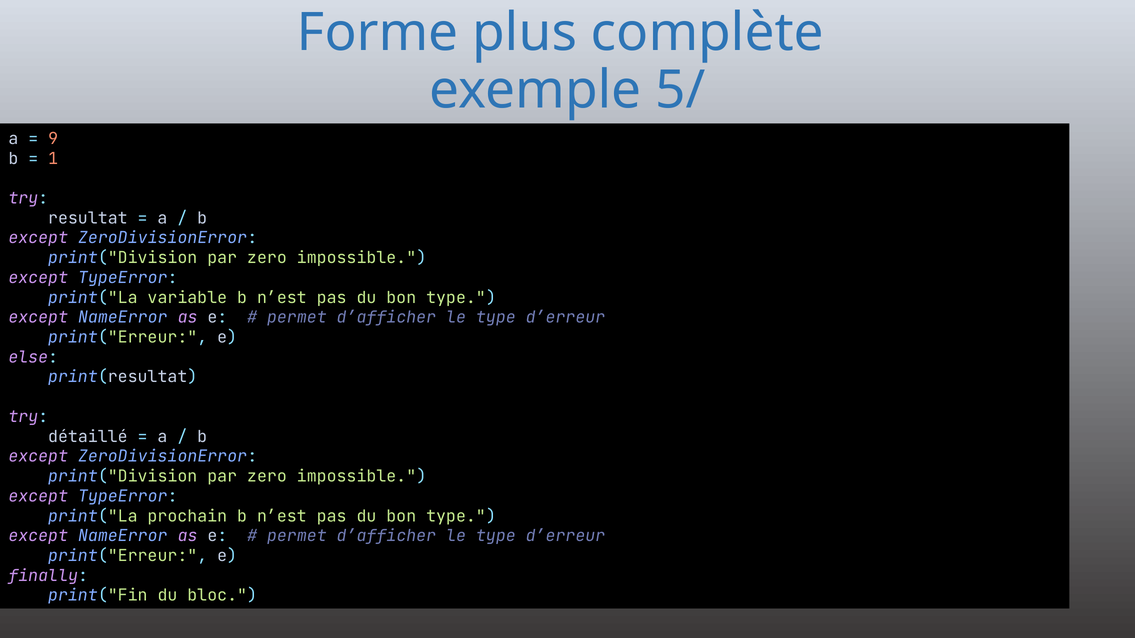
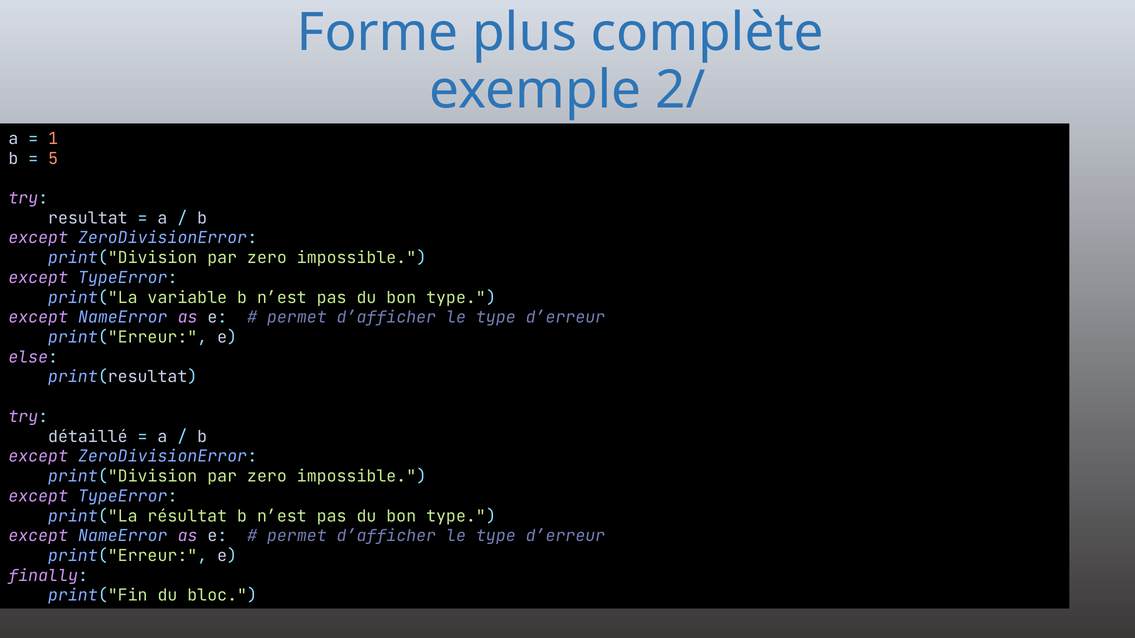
5/: 5/ -> 2/ (680, 90)
9: 9 -> 1 (53, 139)
1: 1 -> 5 (53, 159)
prochain: prochain -> résultat (187, 516)
